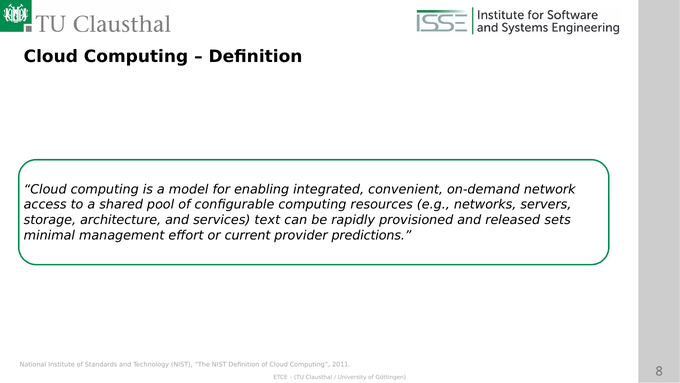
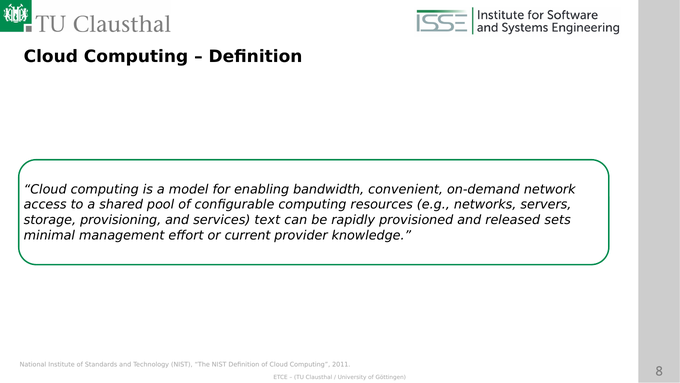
integrated: integrated -> bandwidth (329, 189)
architecture: architecture -> provisioning (121, 220)
predictions: predictions -> knowledge (371, 235)
